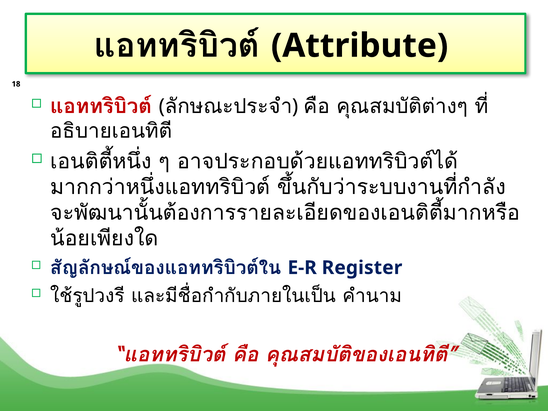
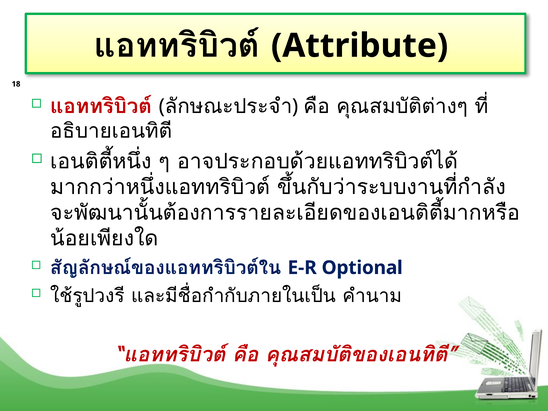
Register: Register -> Optional (362, 268)
